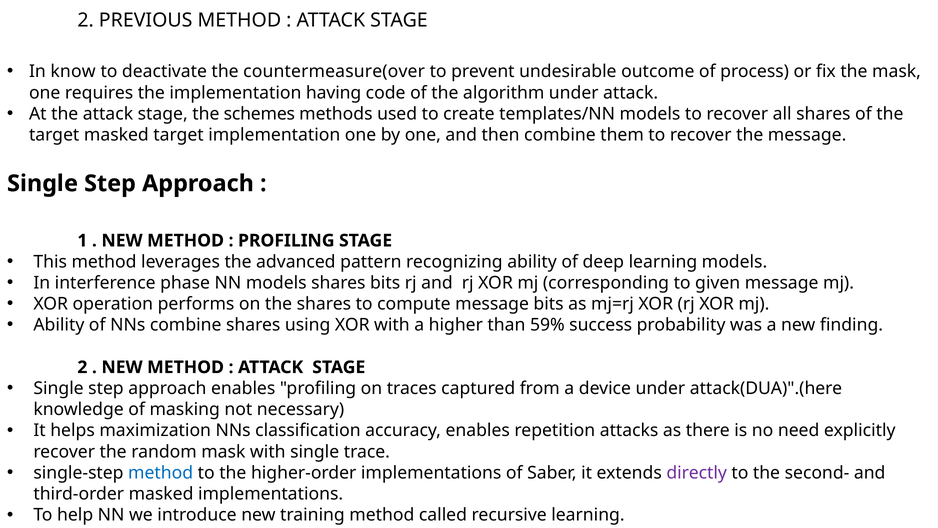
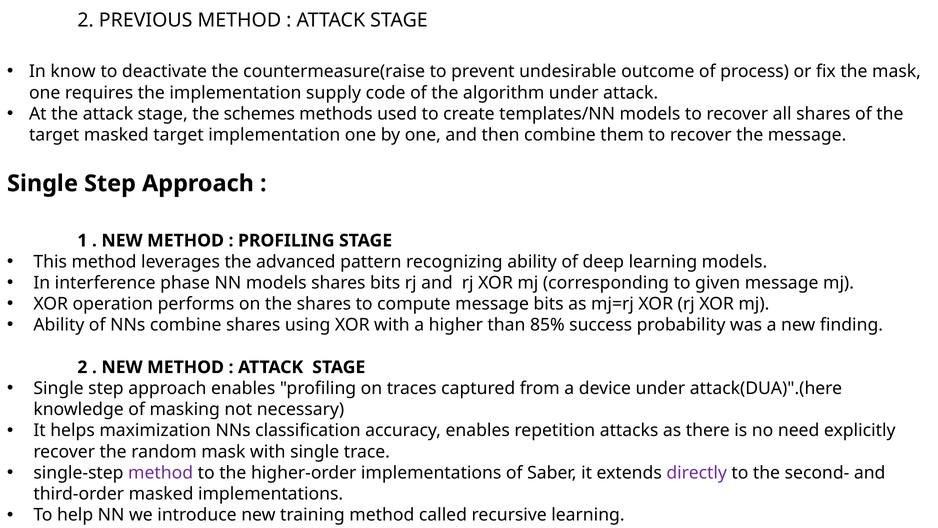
countermeasure(over: countermeasure(over -> countermeasure(raise (334, 72)
having: having -> supply (334, 93)
59%: 59% -> 85% (547, 325)
method colour: blue -> purple (161, 473)
